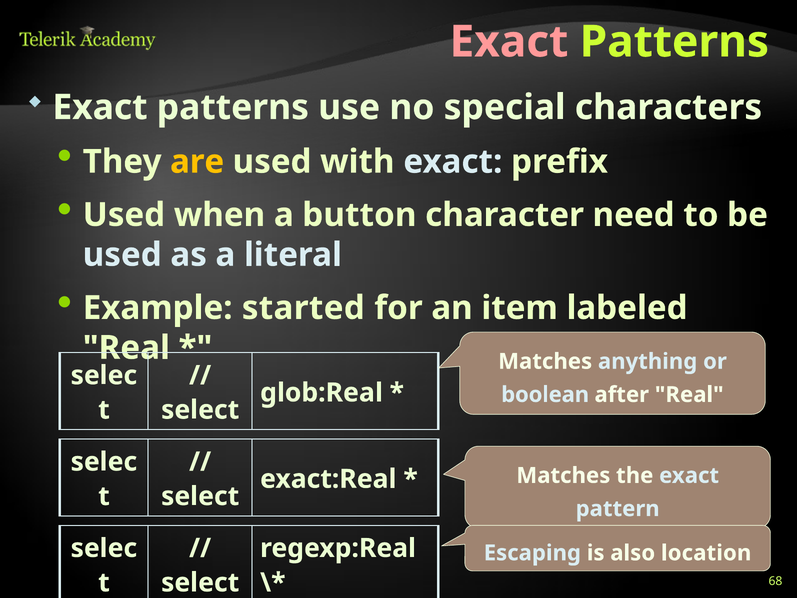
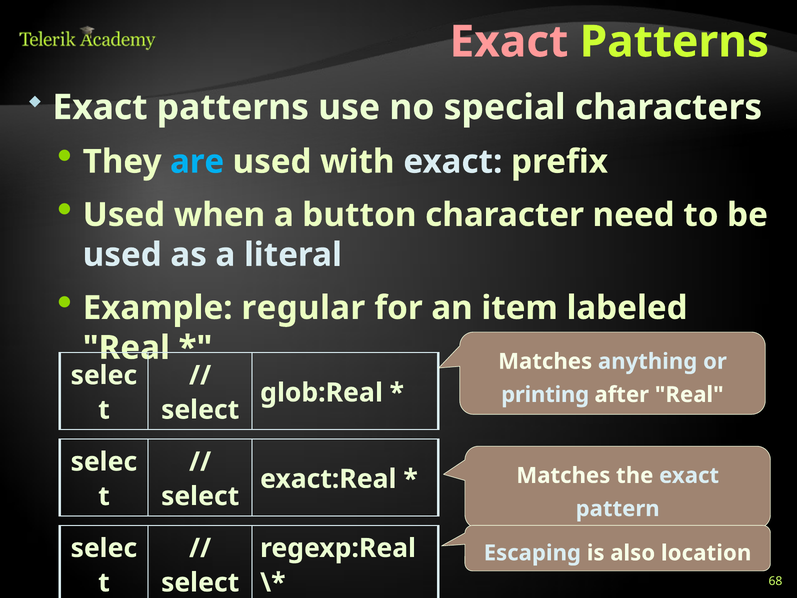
are colour: yellow -> light blue (197, 162)
started: started -> regular (303, 308)
boolean: boolean -> printing (545, 395)
